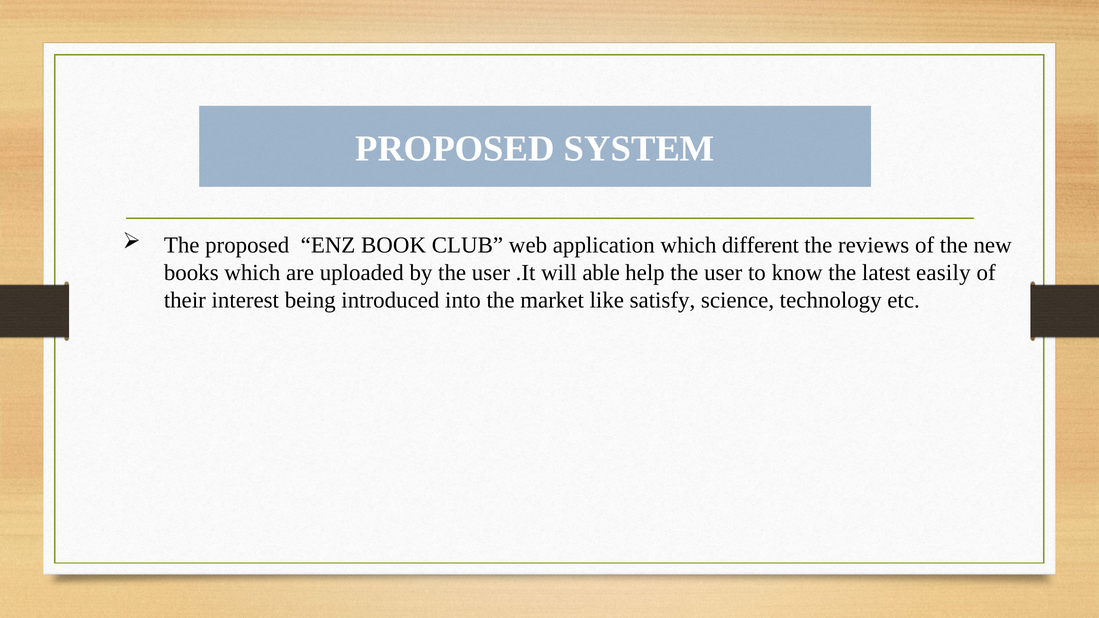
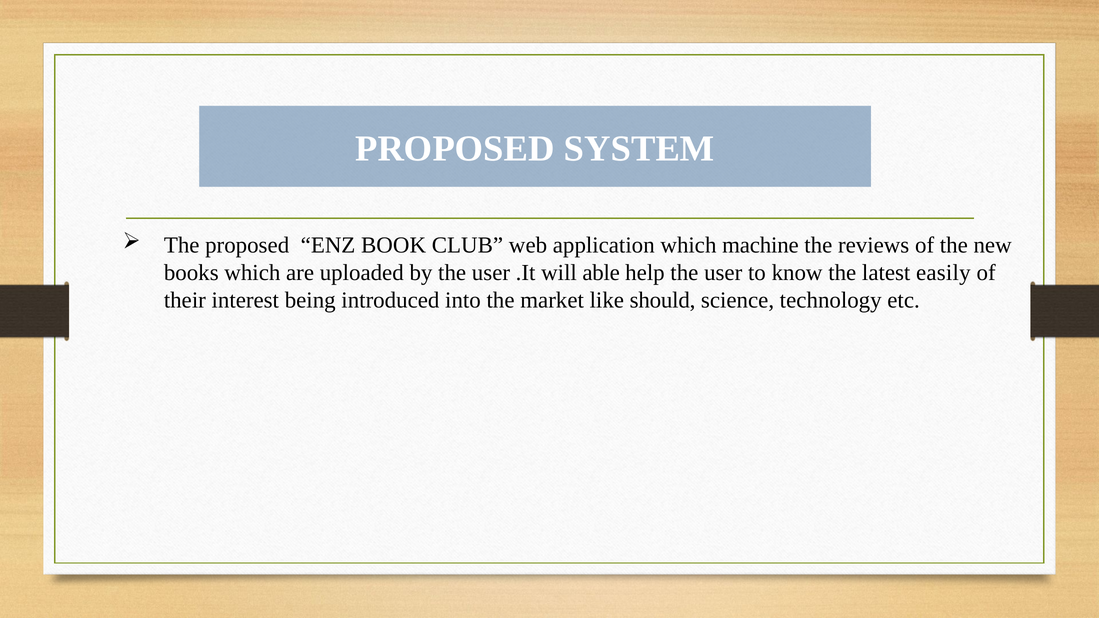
different: different -> machine (760, 245)
satisfy: satisfy -> should (663, 300)
